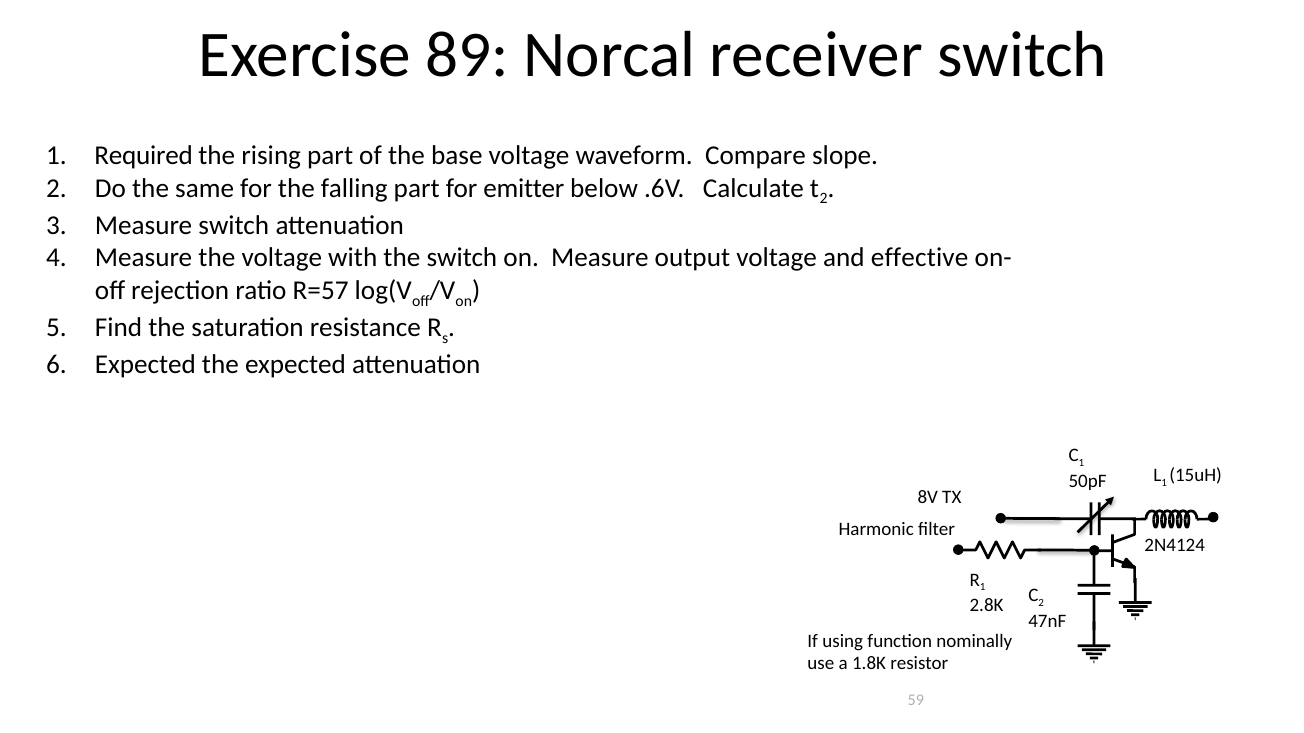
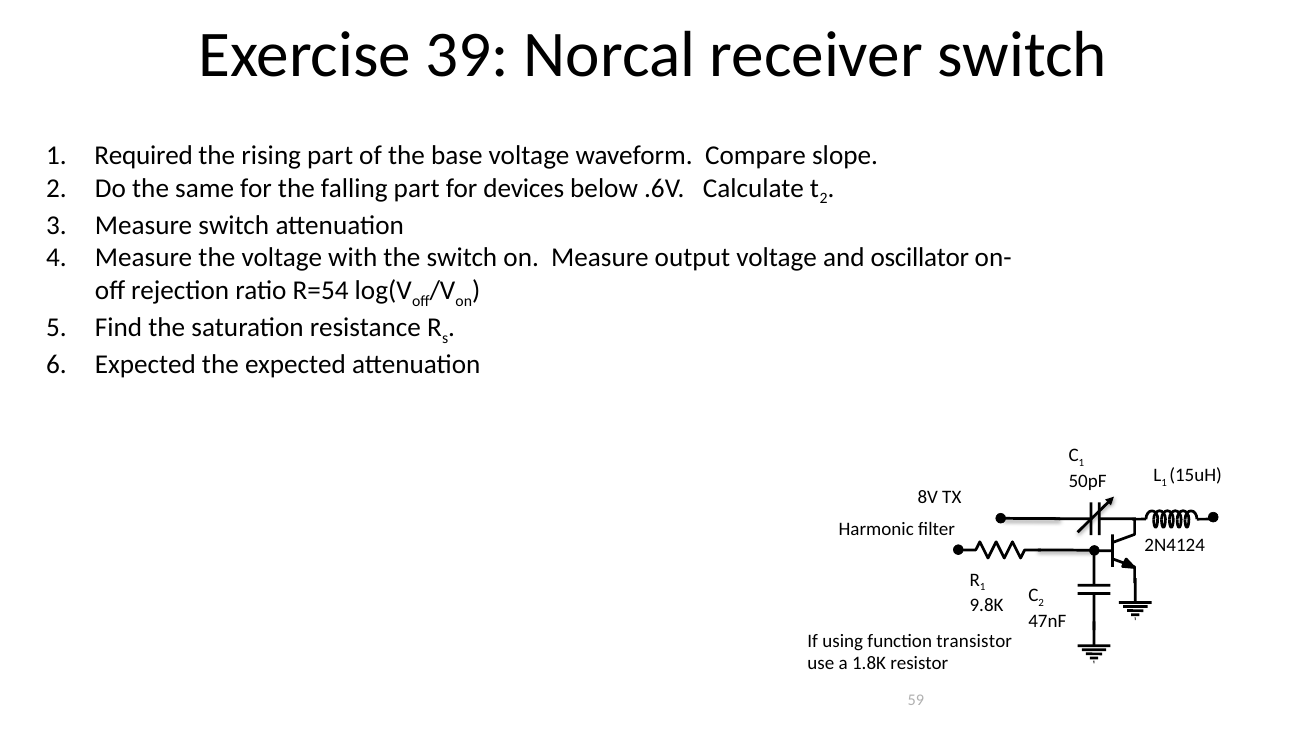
89: 89 -> 39 (467, 55)
emitter: emitter -> devices (524, 188)
effective: effective -> oscillator (920, 258)
R=57: R=57 -> R=54 (321, 291)
2.8K: 2.8K -> 9.8K (987, 606)
nominally: nominally -> transistor (974, 641)
